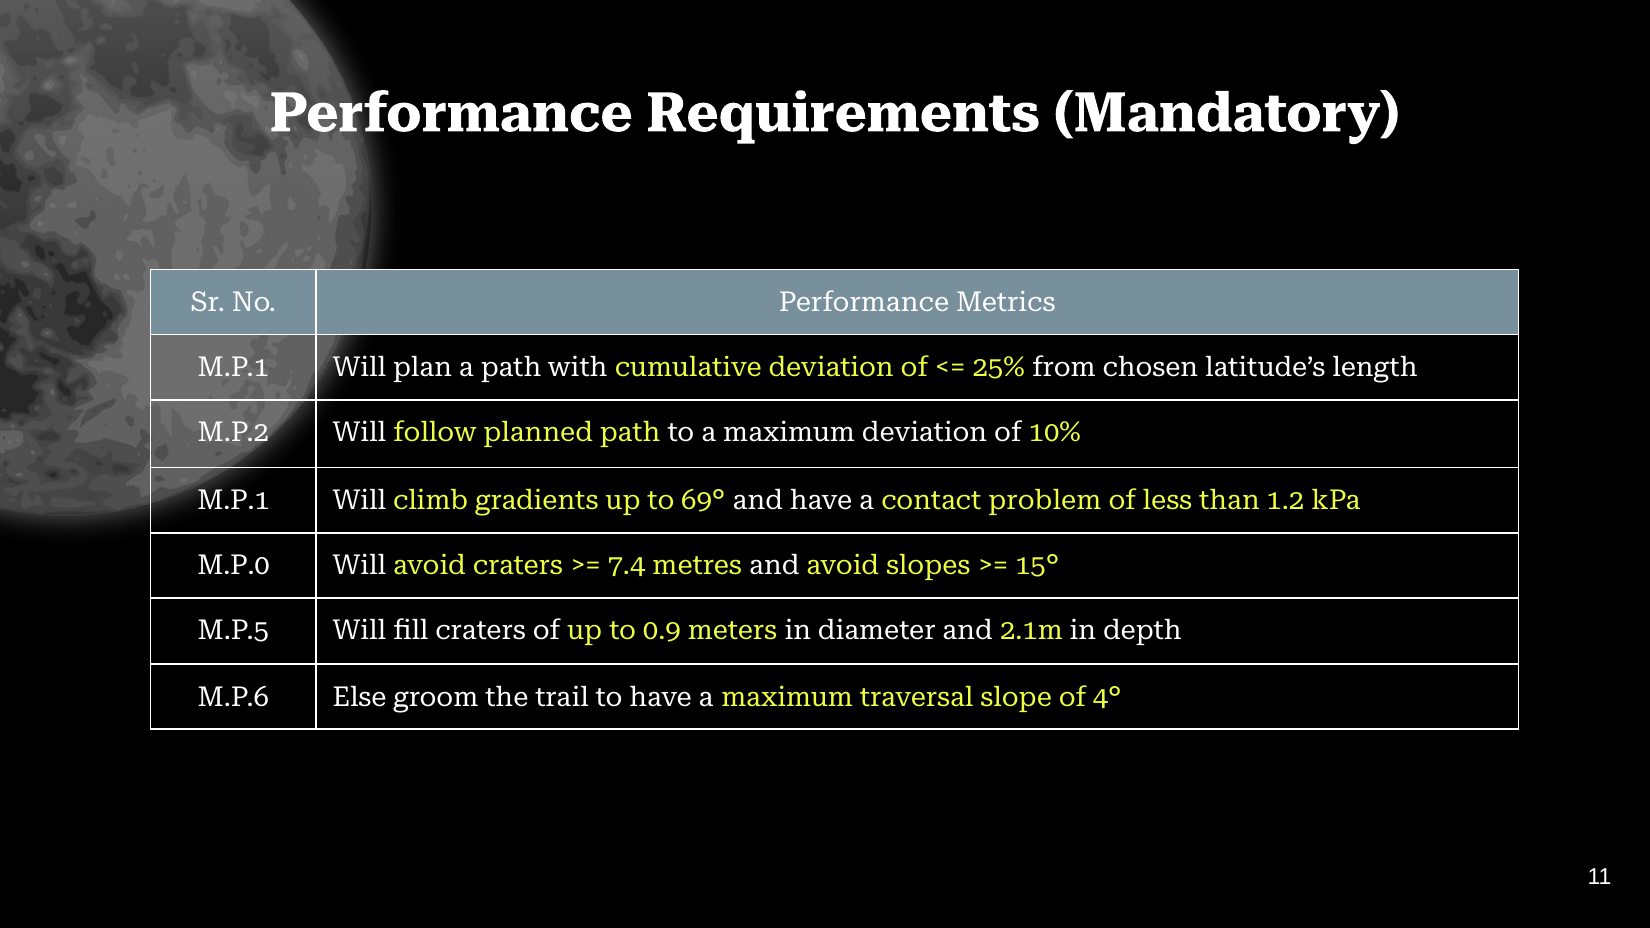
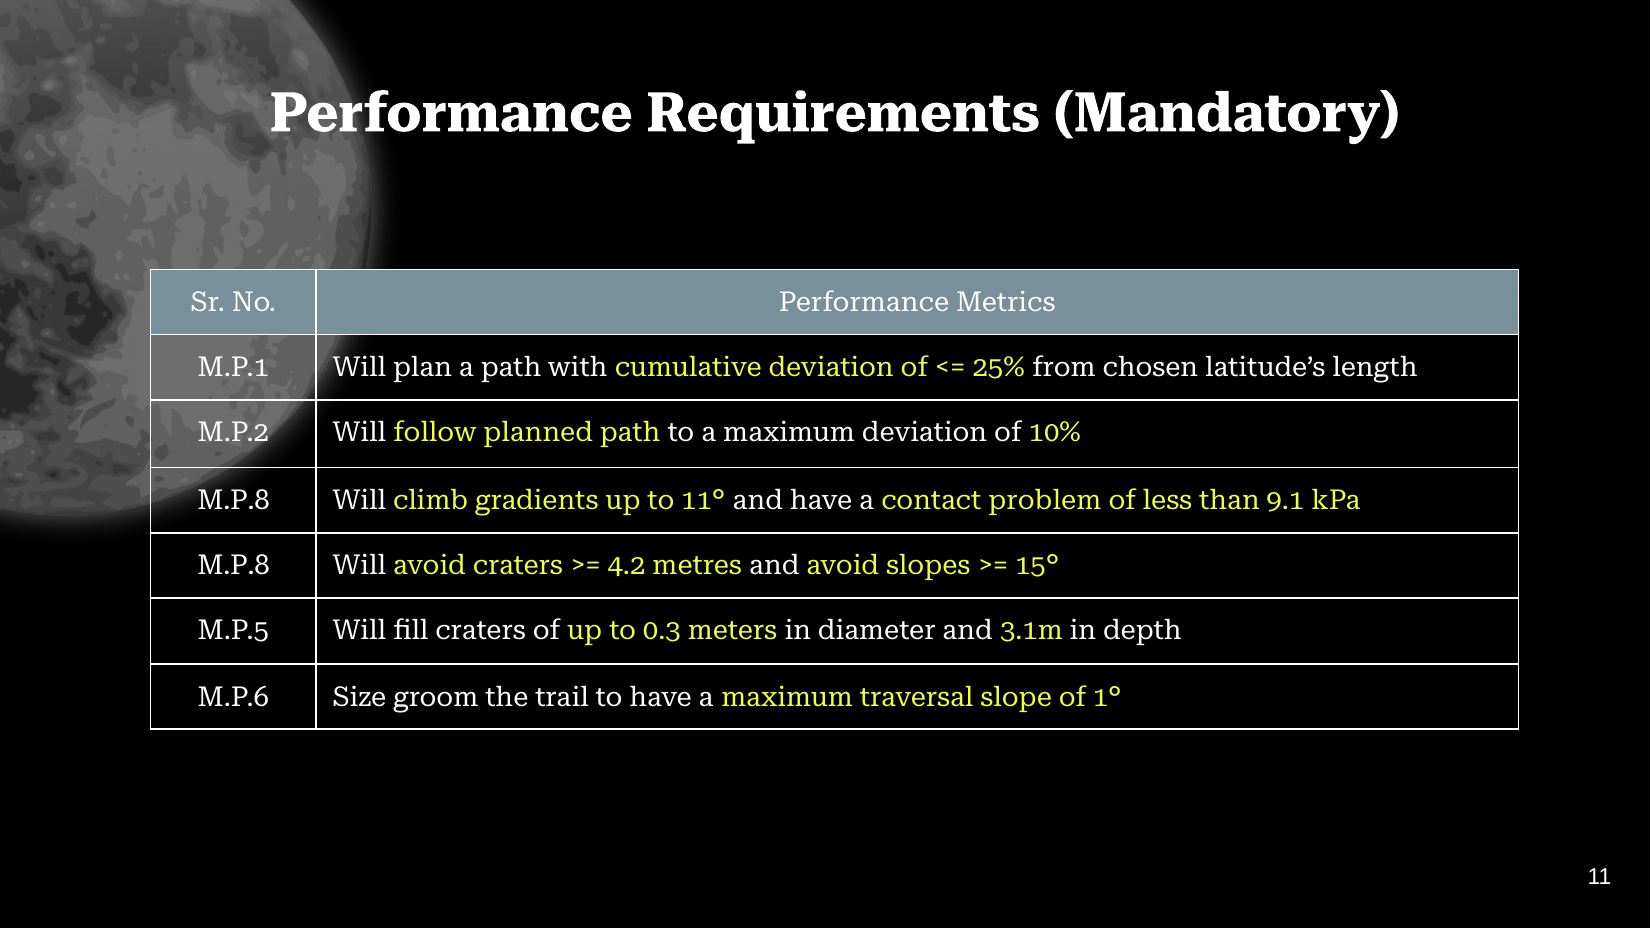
M.P.1: M.P.1 -> M.P.8 (234, 501)
69°: 69° -> 11° (703, 501)
1.2: 1.2 -> 9.1 (1285, 501)
M.P.0: M.P.0 -> M.P.8 (234, 566)
7.4: 7.4 -> 4.2 (627, 566)
0.9: 0.9 -> 0.3 (662, 631)
2.1m: 2.1m -> 3.1m (1032, 631)
Else: Else -> Size (359, 697)
4°: 4° -> 1° (1107, 697)
